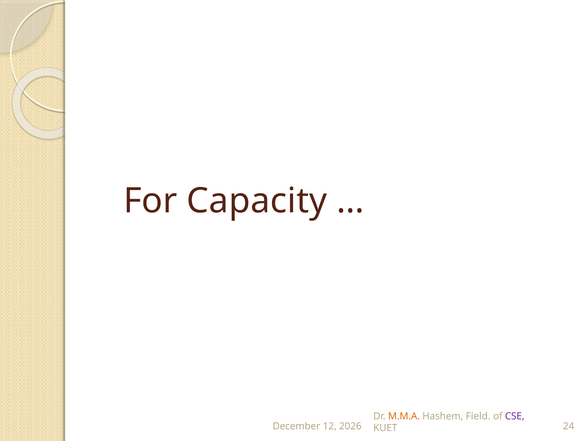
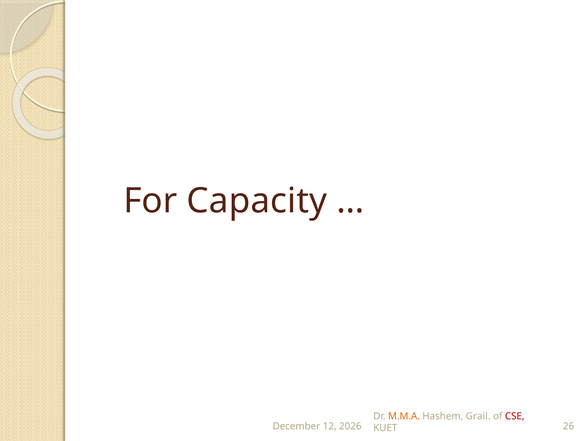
Field: Field -> Grail (478, 416)
CSE colour: purple -> red (515, 416)
24: 24 -> 26 (569, 426)
